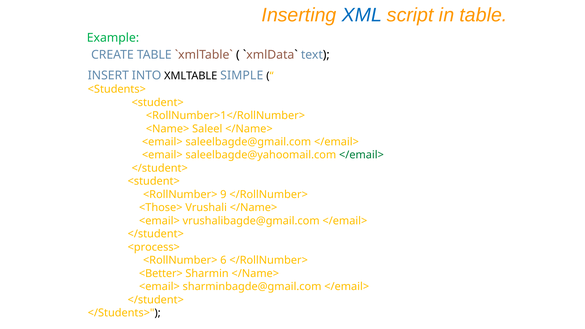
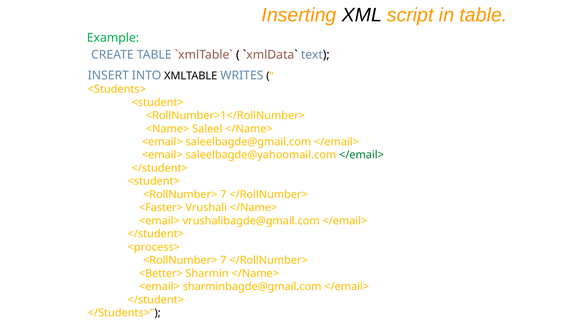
XML colour: blue -> black (362, 15)
SIMPLE: SIMPLE -> WRITES (242, 75)
9: 9 -> 7 (223, 195)
<Those>: <Those> -> <Faster> (161, 208)
6: 6 -> 7 (223, 260)
